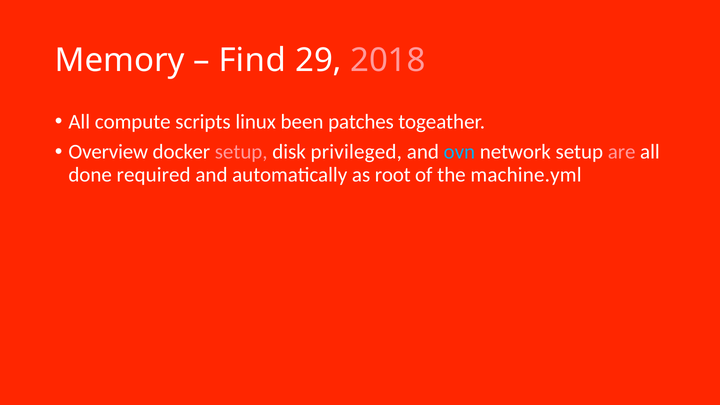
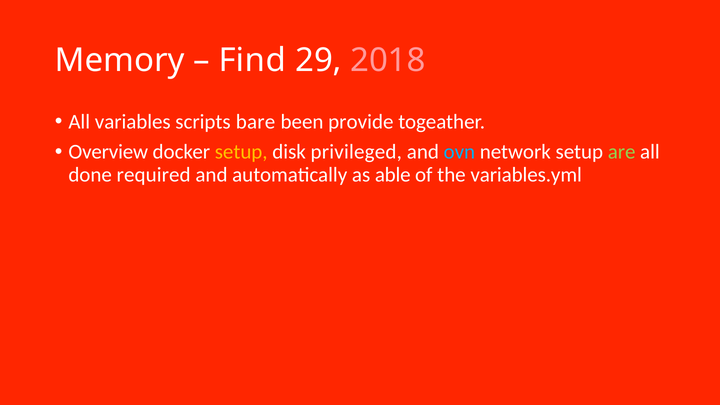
compute: compute -> variables (133, 122)
linux: linux -> bare (256, 122)
patches: patches -> provide (361, 122)
setup colour: pink -> yellow (241, 152)
are colour: pink -> light green (622, 152)
root: root -> able (393, 175)
machine.yml: machine.yml -> variables.yml (526, 175)
